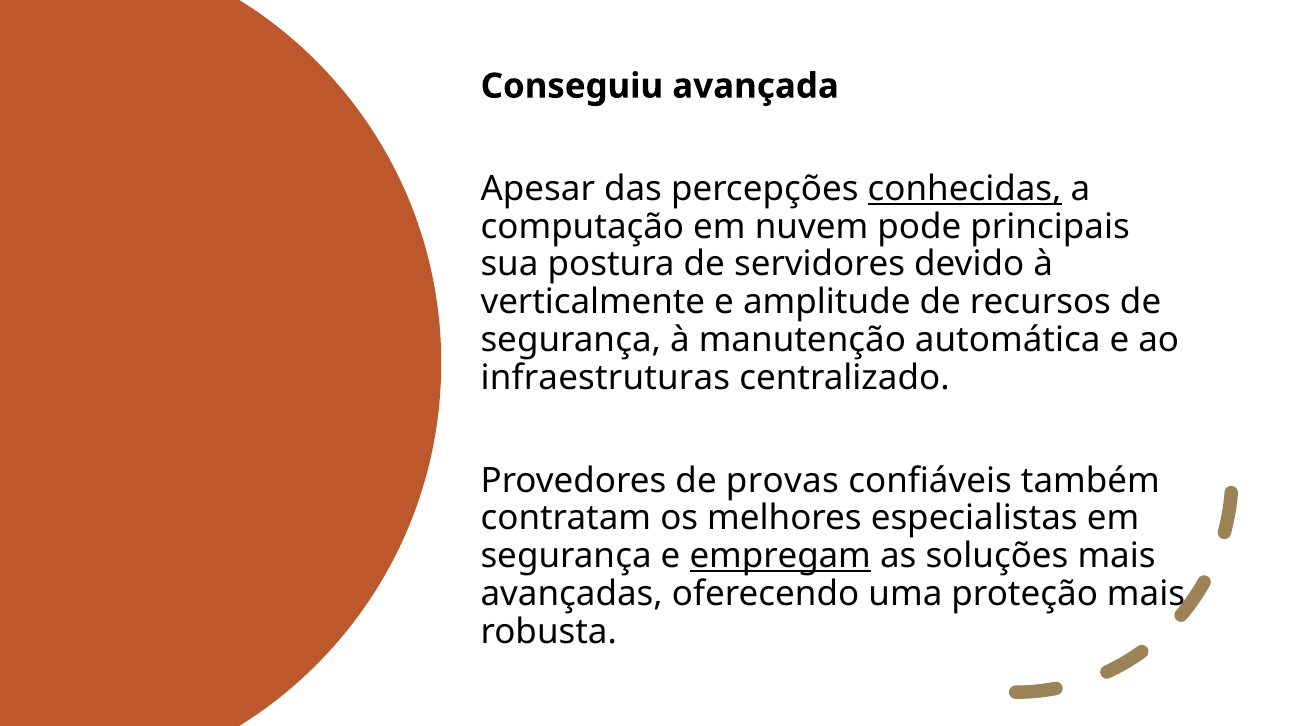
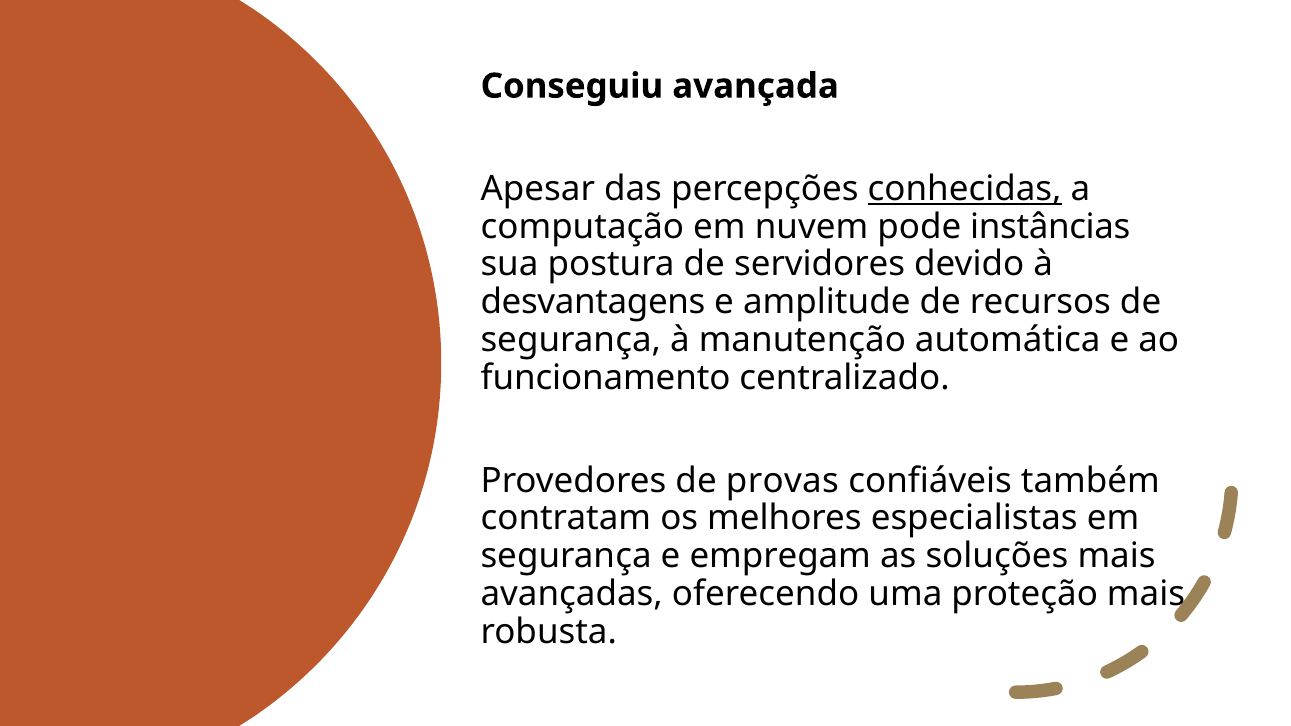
principais: principais -> instâncias (1050, 227)
verticalmente: verticalmente -> desvantagens (593, 302)
infraestruturas: infraestruturas -> funcionamento (606, 378)
empregam underline: present -> none (780, 556)
